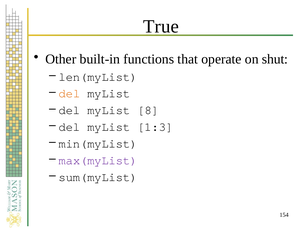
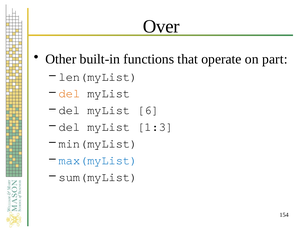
True: True -> Over (161, 26)
shut: shut -> part (275, 59)
8: 8 -> 6 (148, 110)
max(myList colour: purple -> blue (98, 161)
